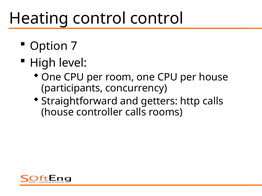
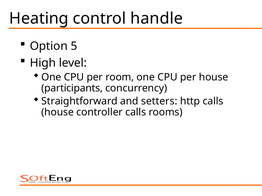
control control: control -> handle (157, 19)
7: 7 -> 5 (74, 46)
getters: getters -> setters (159, 101)
